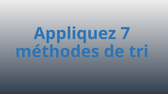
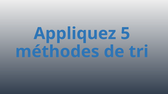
7: 7 -> 5 (125, 34)
